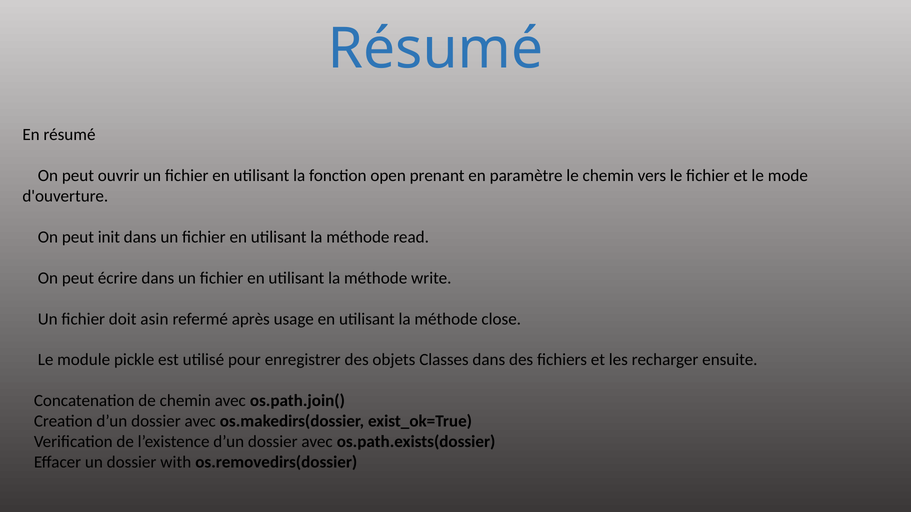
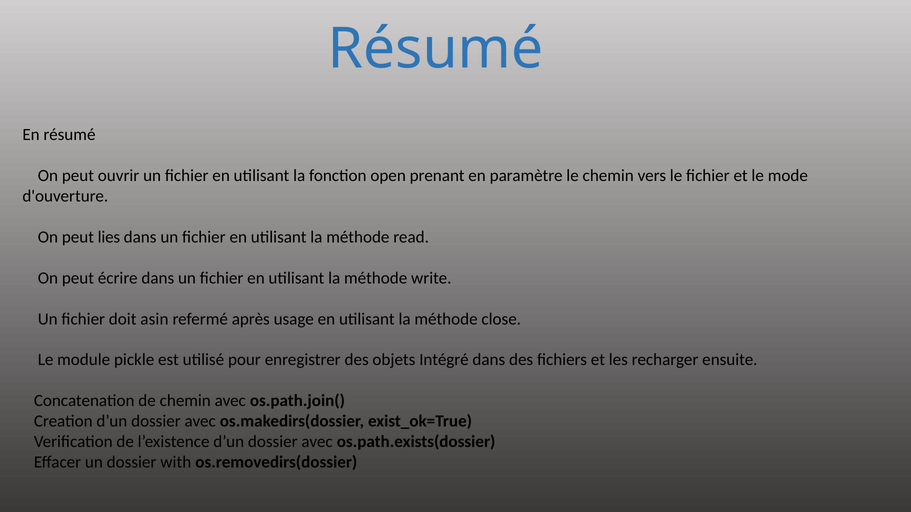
init: init -> lies (109, 237)
Classes: Classes -> Intégré (444, 360)
